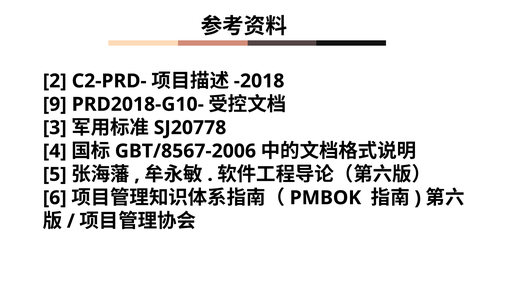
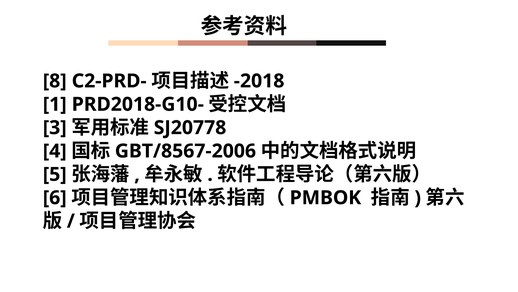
2: 2 -> 8 (55, 81)
9: 9 -> 1 (55, 104)
